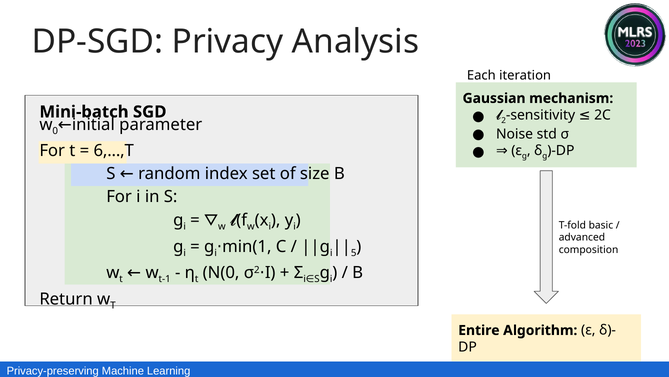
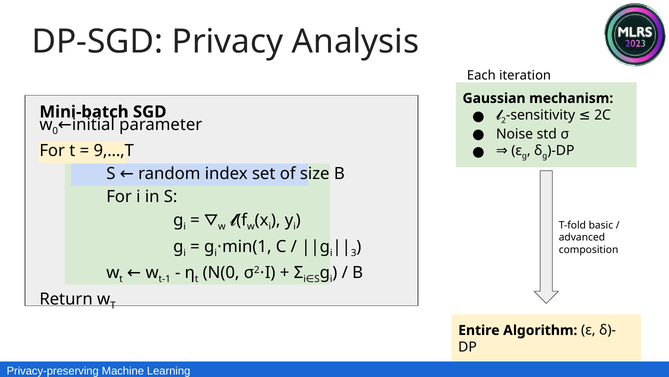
6,...,T: 6,...,T -> 9,...,T (114, 150)
5: 5 -> 3 (354, 253)
